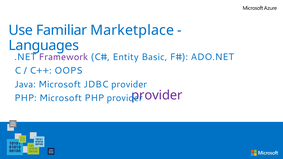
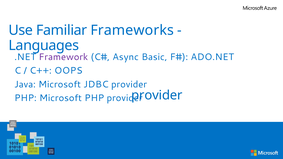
Marketplace: Marketplace -> Frameworks (132, 30)
Entity: Entity -> Async (126, 57)
provider colour: purple -> blue (157, 95)
